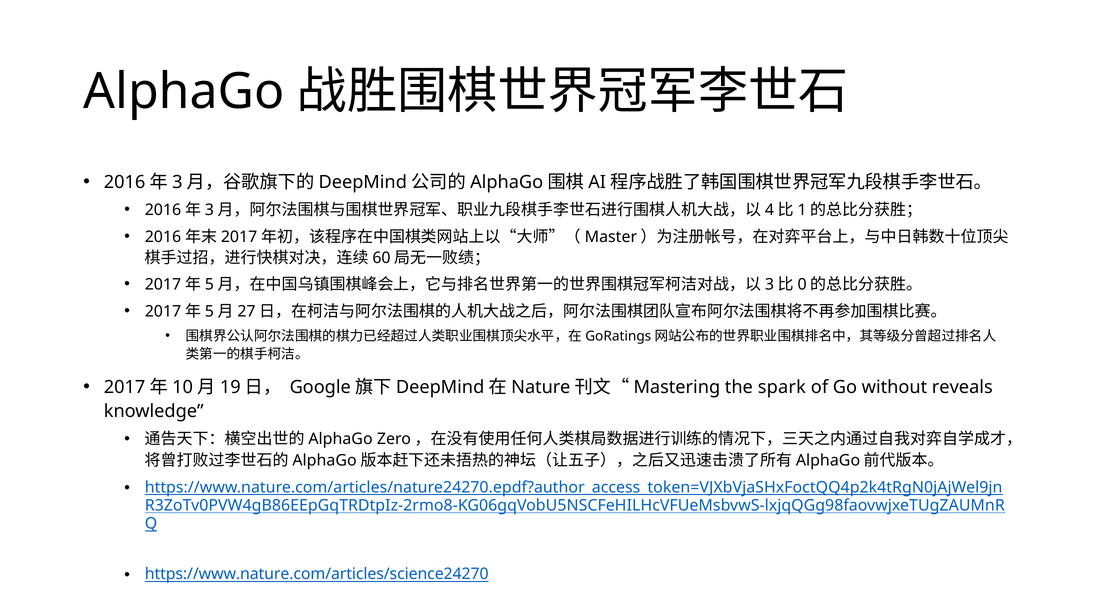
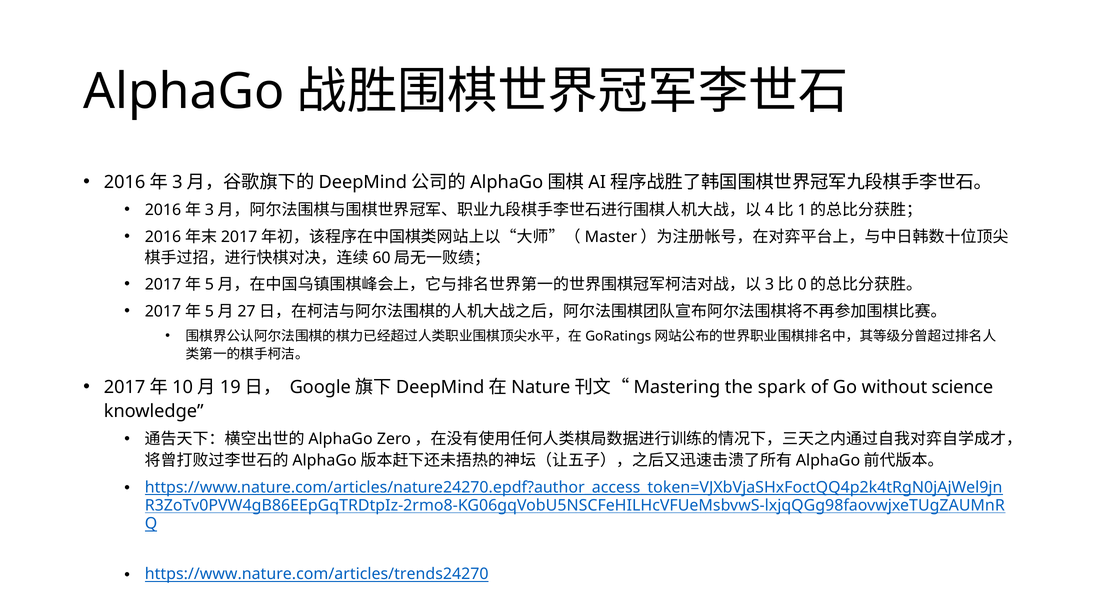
reveals: reveals -> science (962, 387)
https://www.nature.com/articles/science24270: https://www.nature.com/articles/science24270 -> https://www.nature.com/articles/trends24270 (317, 574)
